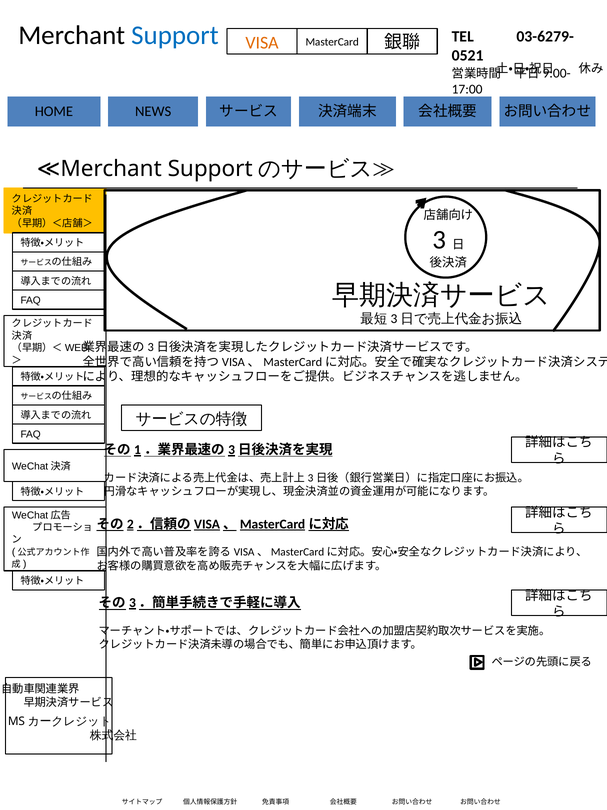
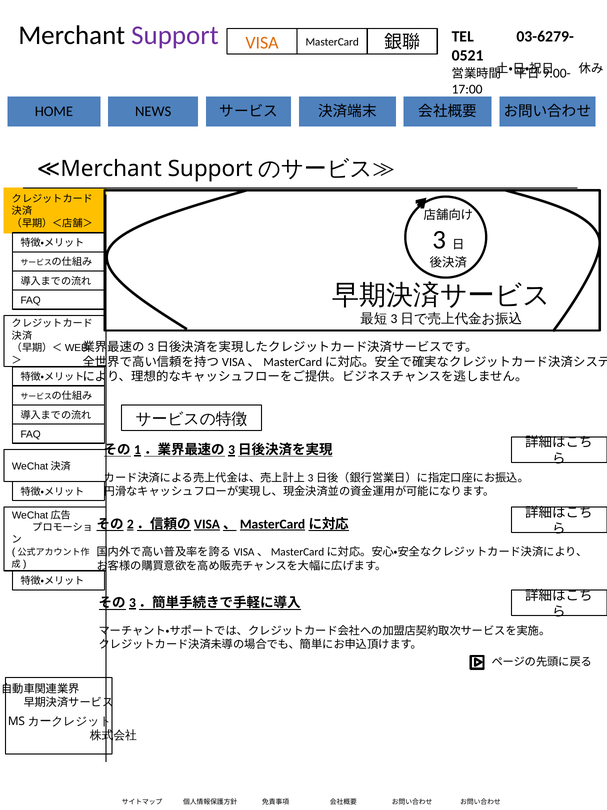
Support colour: blue -> purple (175, 35)
